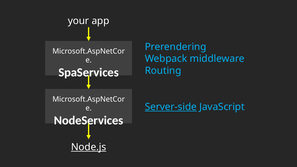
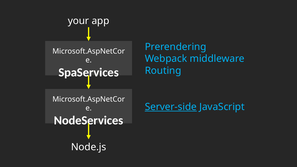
Node.js underline: present -> none (89, 147)
